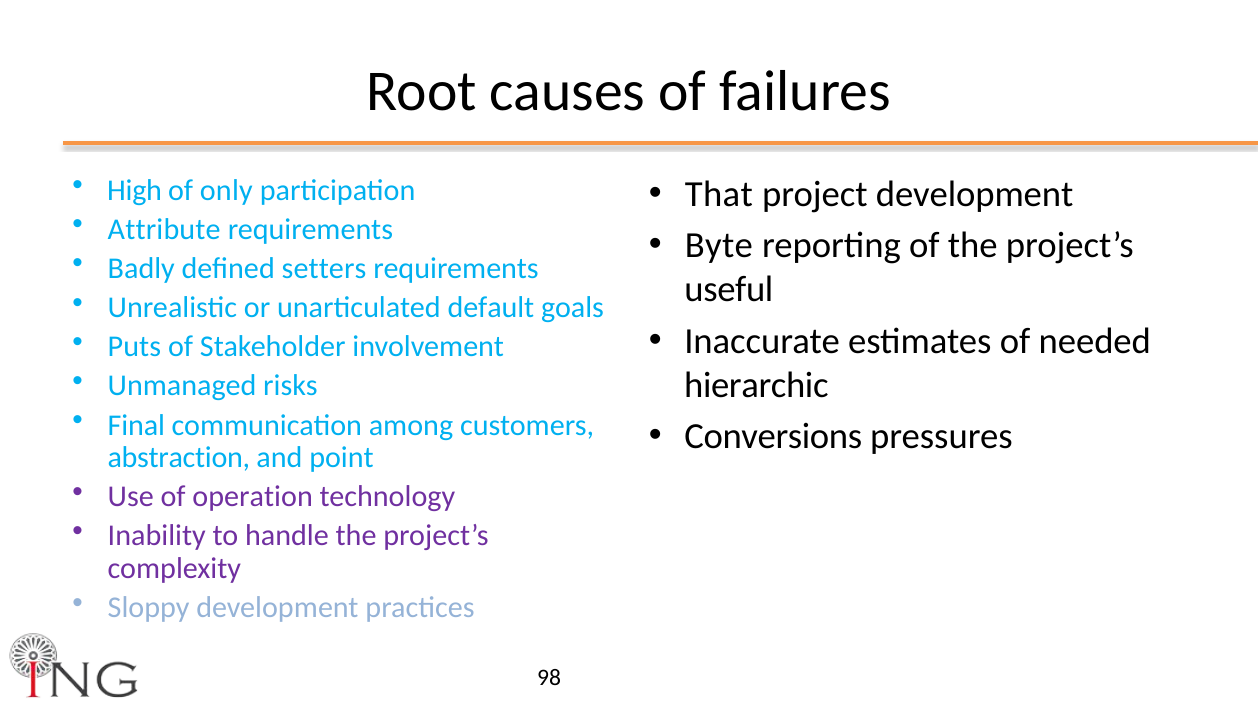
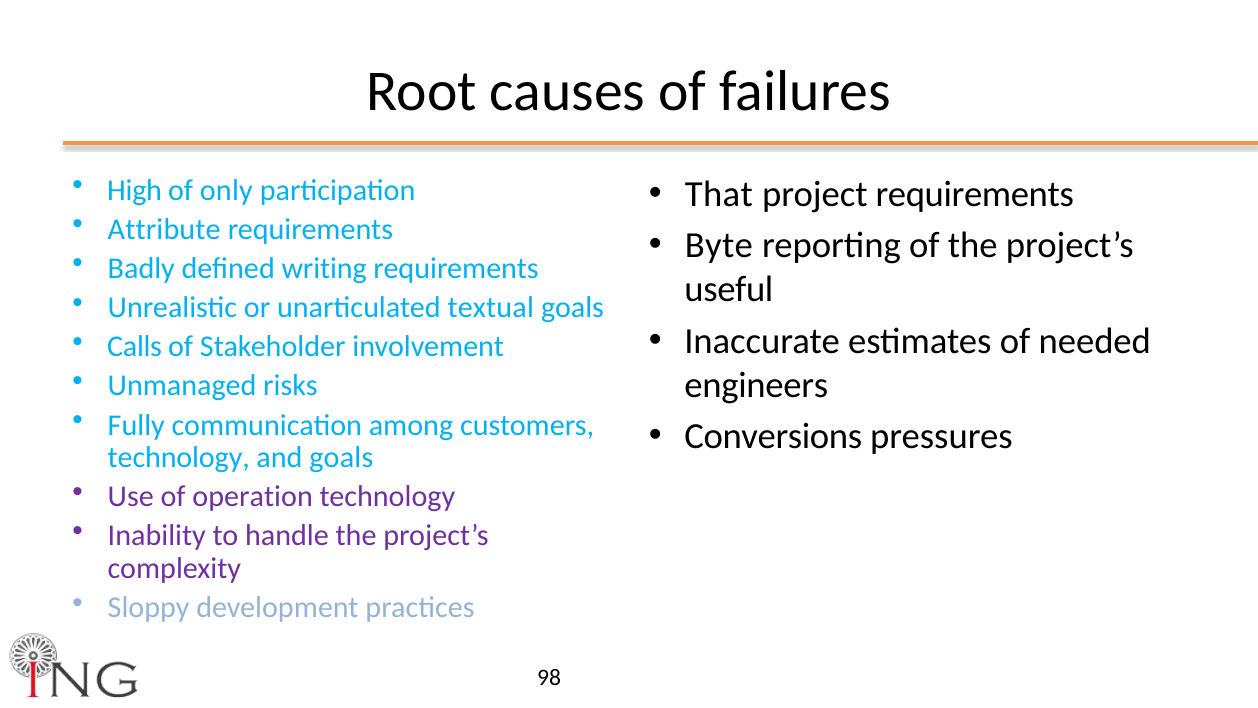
project development: development -> requirements (975, 194)
setters: setters -> writing (324, 268)
default: default -> textual (491, 307)
Puts: Puts -> Calls (135, 347)
hierarchic: hierarchic -> engineers (756, 385)
Final: Final -> Fully (136, 425)
abstraction: abstraction -> technology (179, 457)
and point: point -> goals (341, 457)
